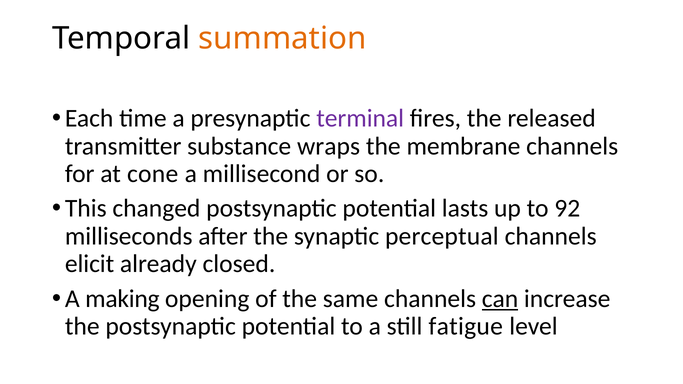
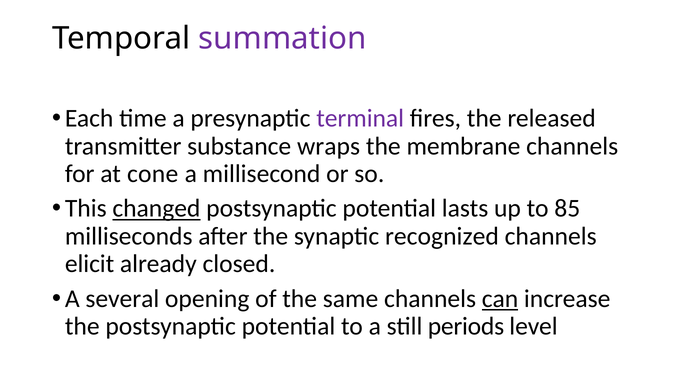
summation colour: orange -> purple (282, 39)
changed underline: none -> present (156, 209)
92: 92 -> 85 (567, 209)
perceptual: perceptual -> recognized (442, 236)
making: making -> several (122, 299)
fatigue: fatigue -> periods (466, 326)
